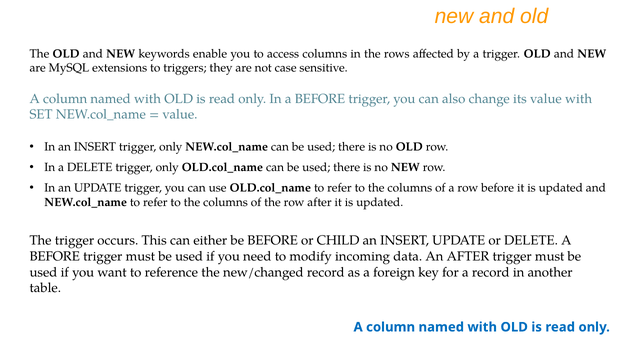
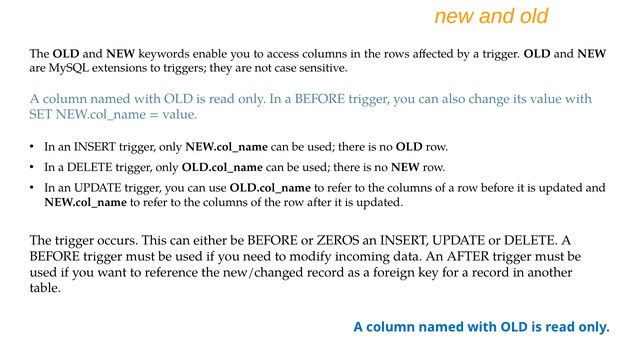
CHILD: CHILD -> ZEROS (338, 240)
